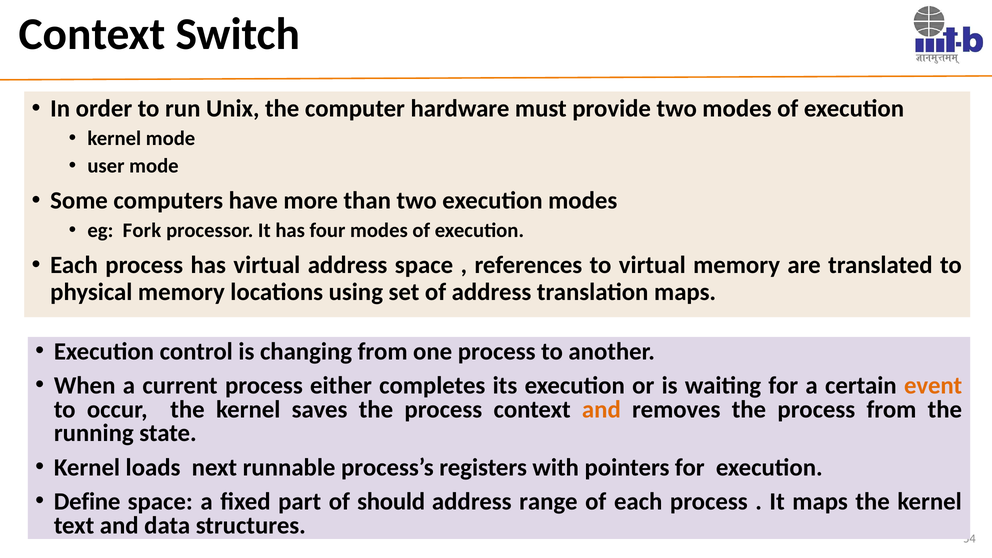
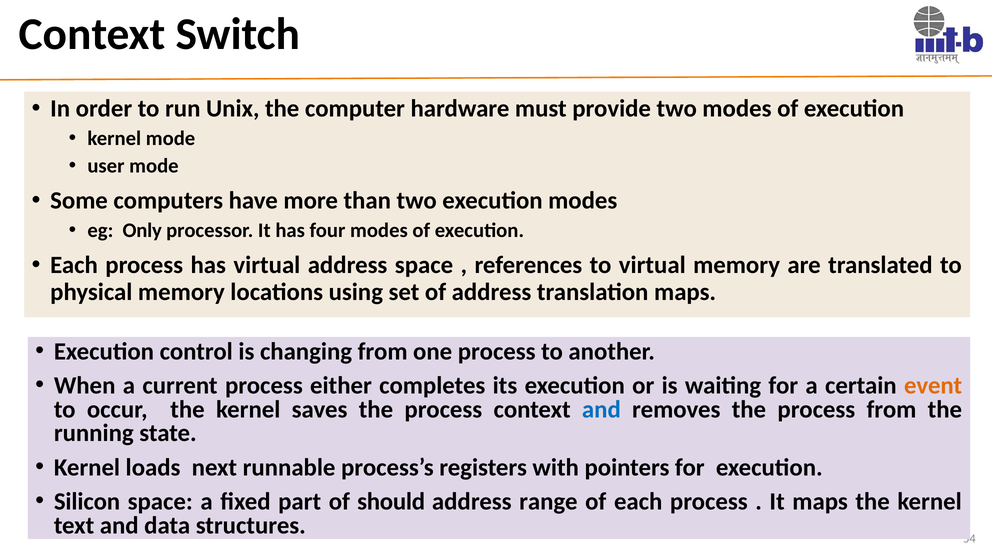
Fork: Fork -> Only (142, 230)
and colour: orange -> blue (601, 409)
Define: Define -> Silicon (87, 502)
